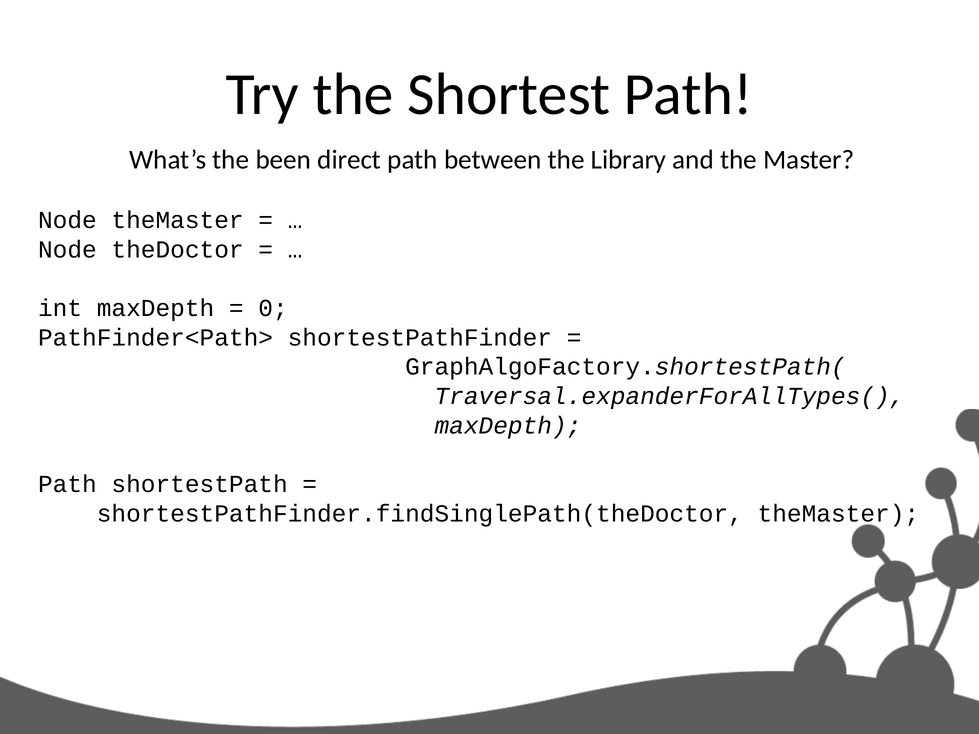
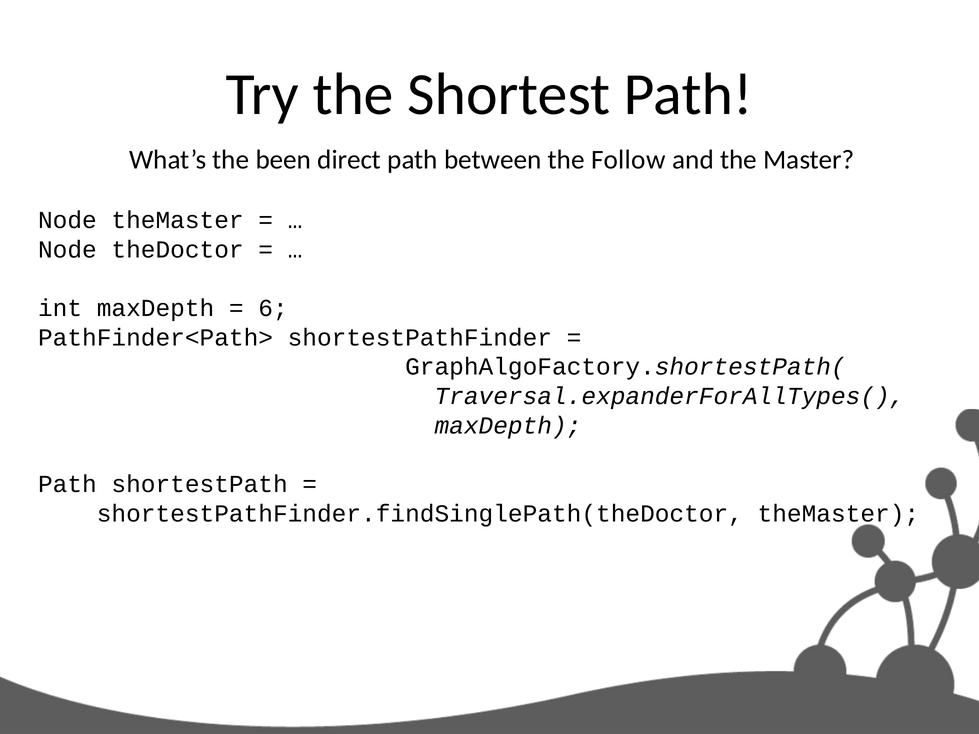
Library: Library -> Follow (628, 160)
0: 0 -> 6 (273, 308)
